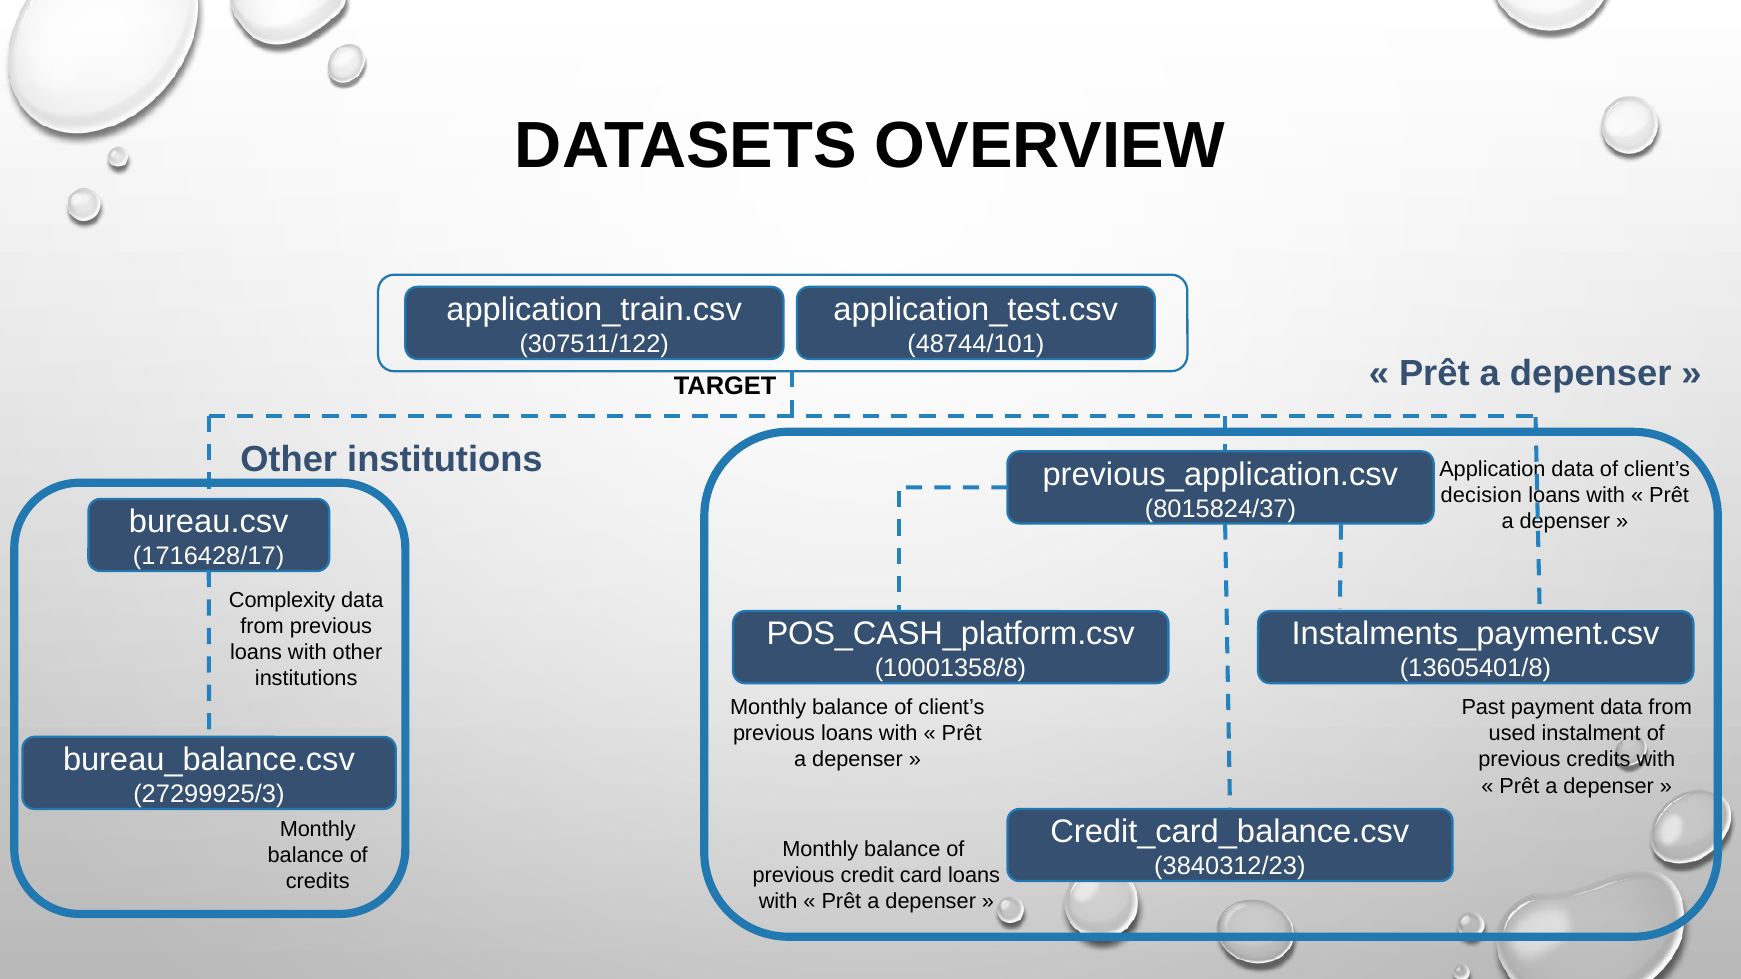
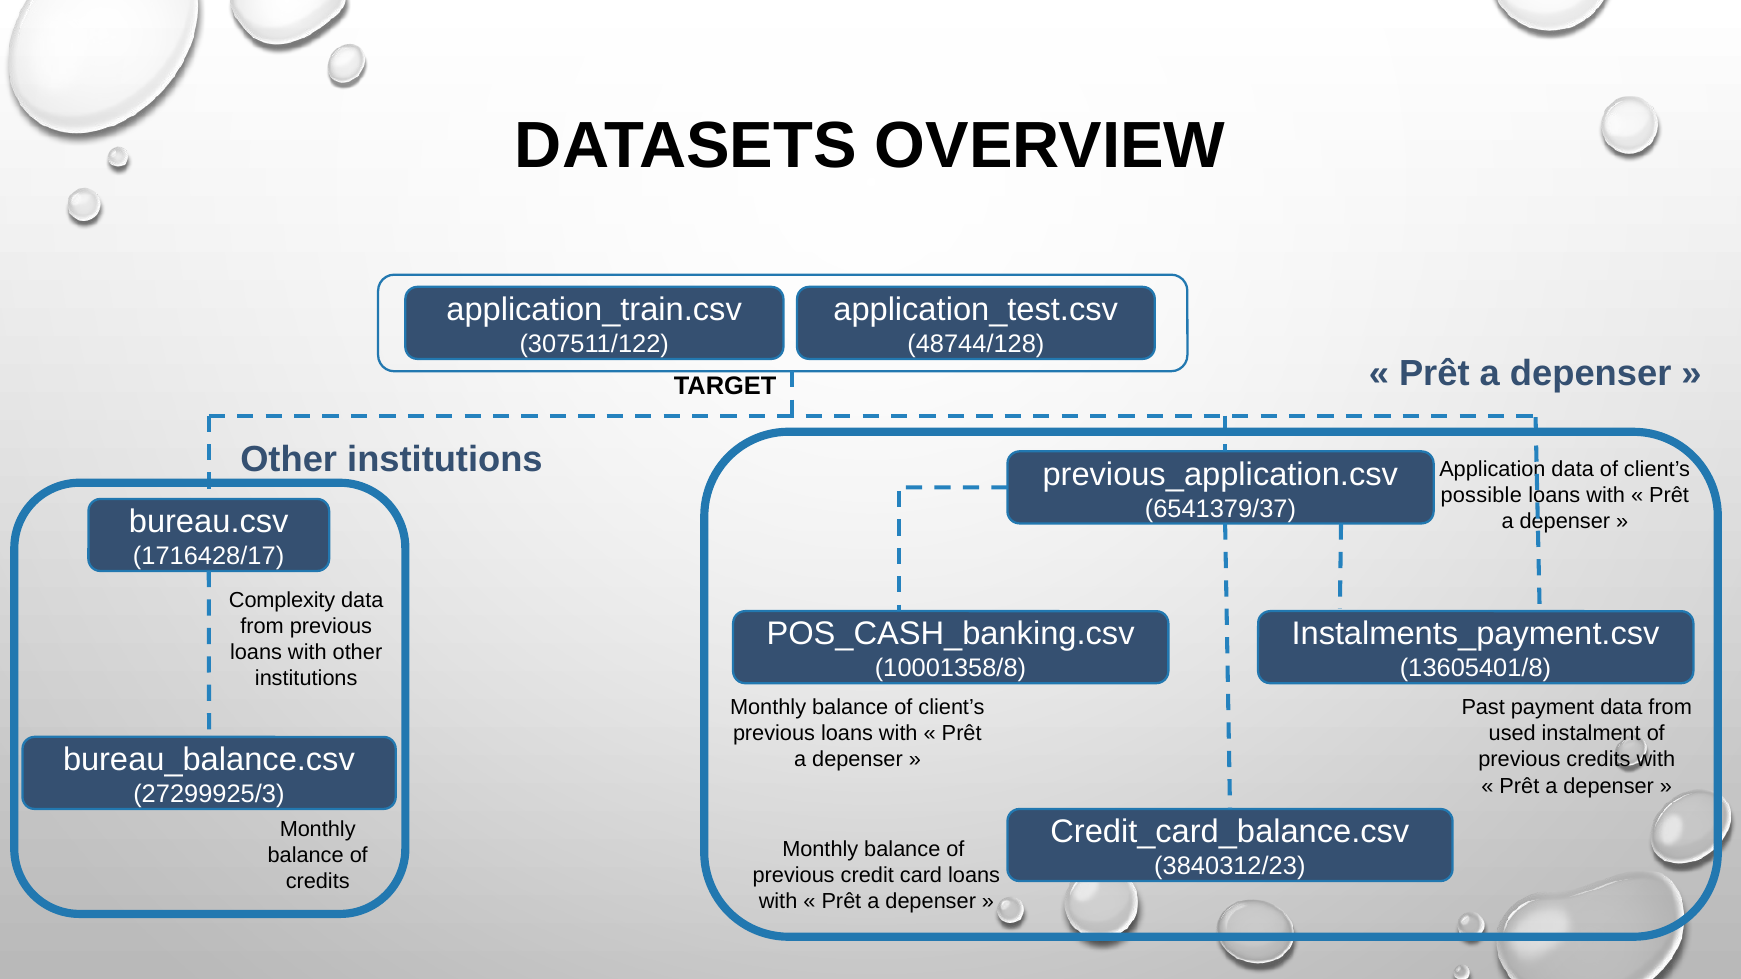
48744/101: 48744/101 -> 48744/128 (976, 344)
decision: decision -> possible (1481, 496)
8015824/37: 8015824/37 -> 6541379/37 (1220, 509)
POS_CASH_platform.csv: POS_CASH_platform.csv -> POS_CASH_banking.csv (951, 634)
